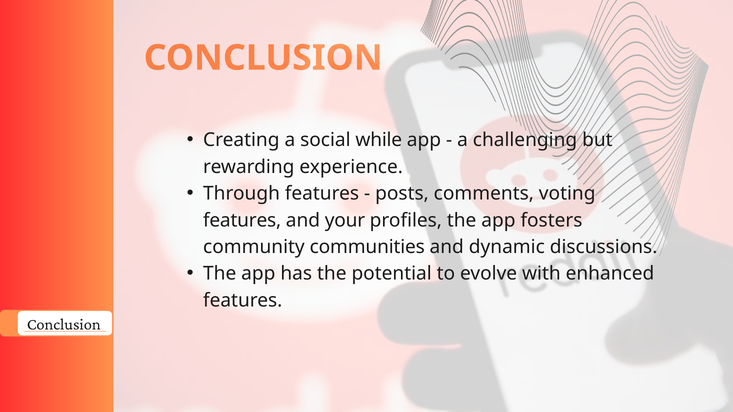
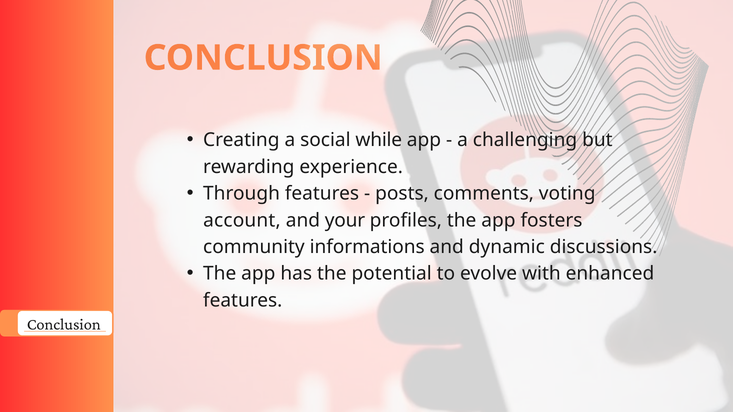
features: features -> account (242, 220)
communities: communities -> informations (367, 247)
